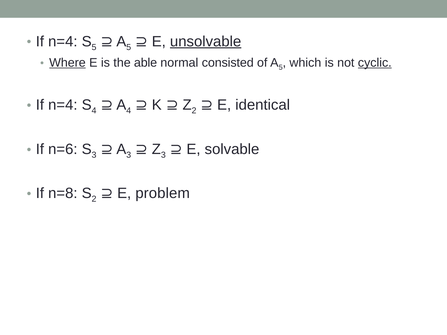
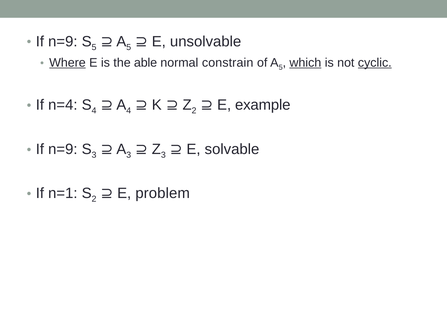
unsolvable underline: present -> none (206, 41)
n=4: n=4 -> n=9 (63, 41)
consisted: consisted -> constrain (228, 63)
which underline: none -> present (305, 63)
identical: identical -> example (263, 105)
n=6: n=6 -> n=9 (63, 149)
n=8: n=8 -> n=1 (63, 193)
